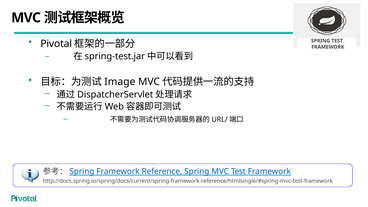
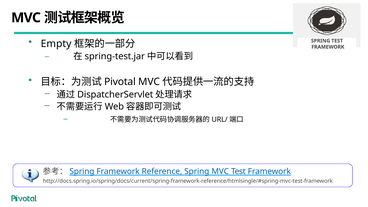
Pivotal: Pivotal -> Empty (56, 44)
Image: Image -> Pivotal (120, 82)
